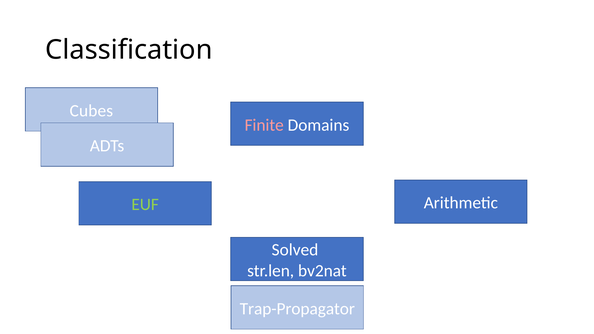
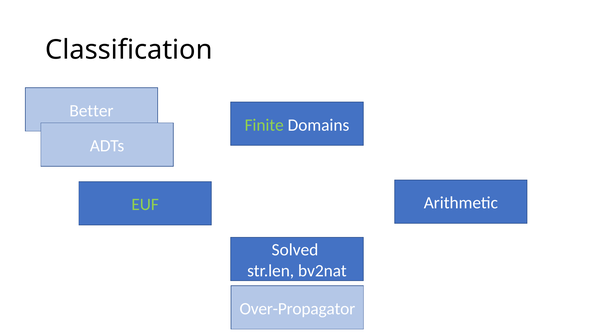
Cubes: Cubes -> Better (91, 111)
Finite colour: pink -> light green (264, 125)
Trap-Propagator: Trap-Propagator -> Over-Propagator (297, 309)
